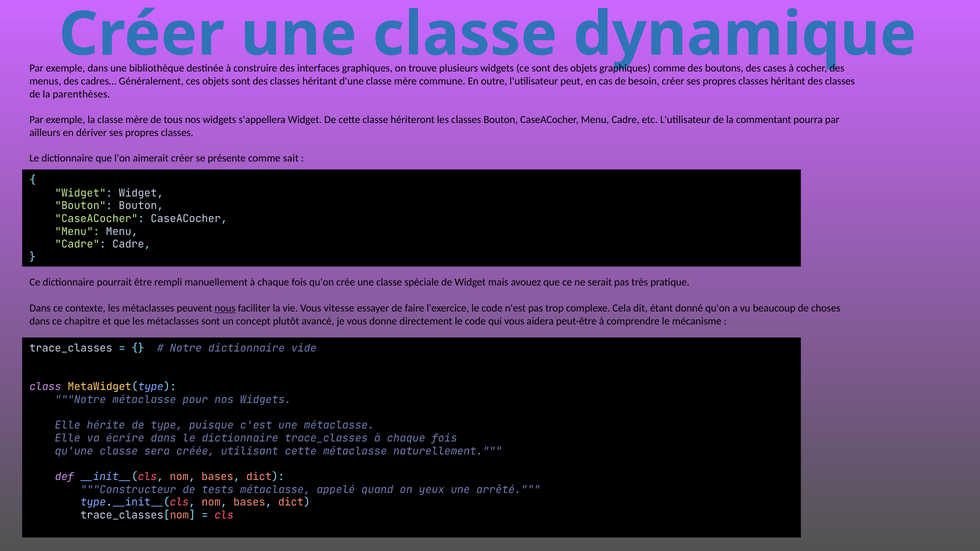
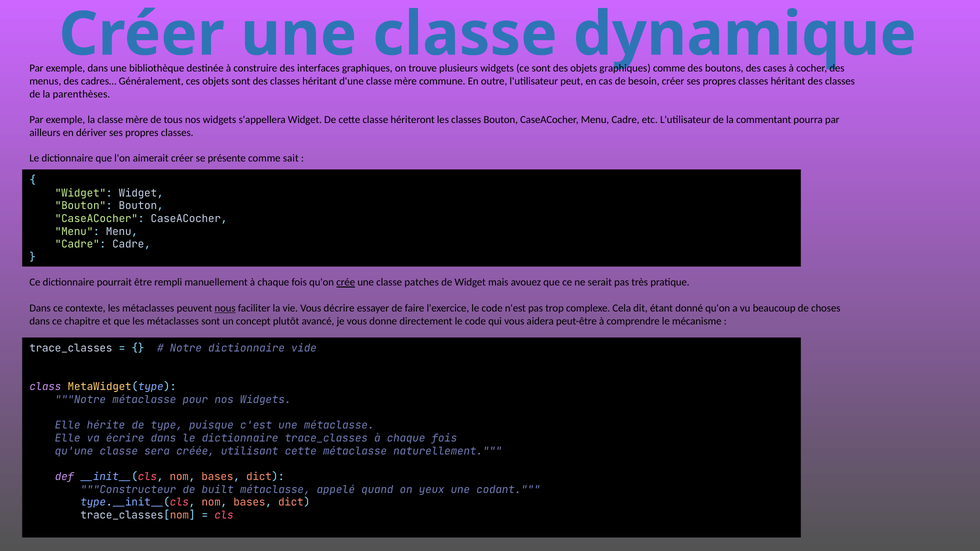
crée underline: none -> present (346, 283)
spéciale: spéciale -> patches (422, 283)
vitesse: vitesse -> décrire (339, 308)
tests: tests -> built (218, 490)
arrêté: arrêté -> codant (508, 490)
